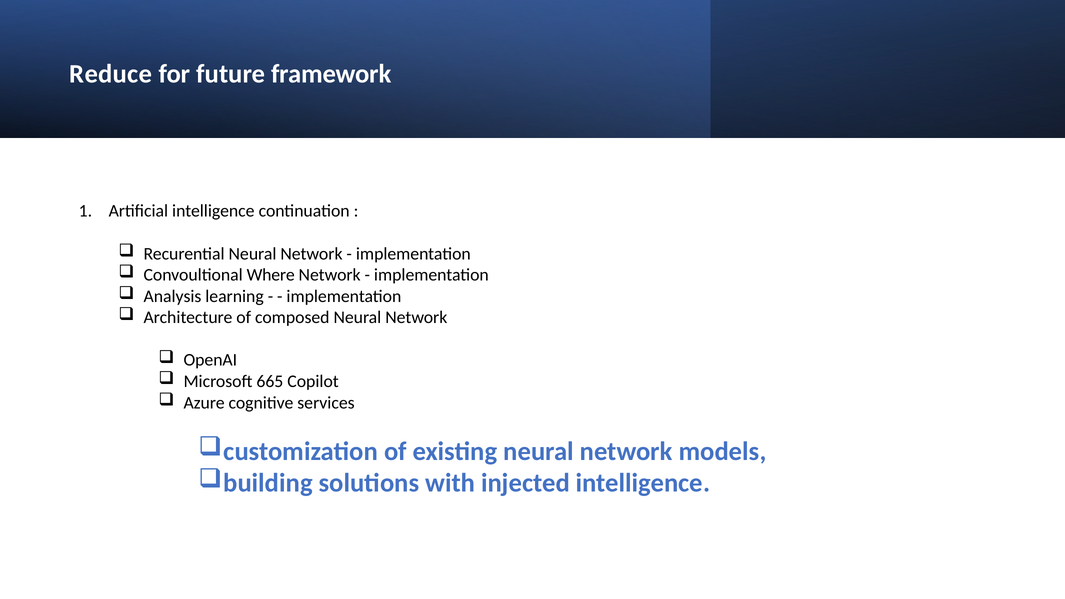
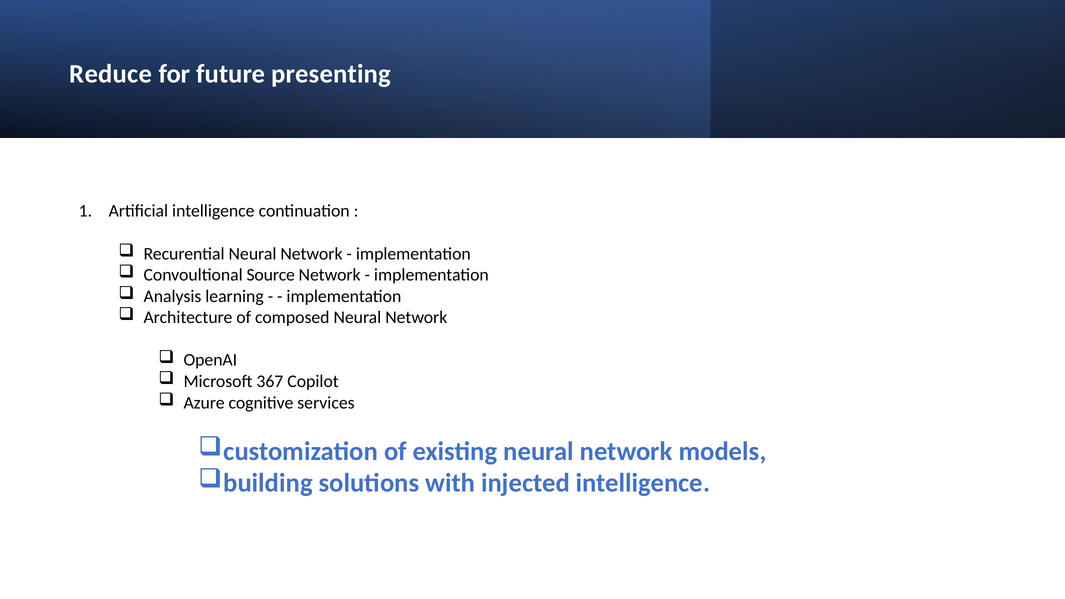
framework: framework -> presenting (331, 74)
Where: Where -> Source (271, 275)
665: 665 -> 367 (270, 381)
